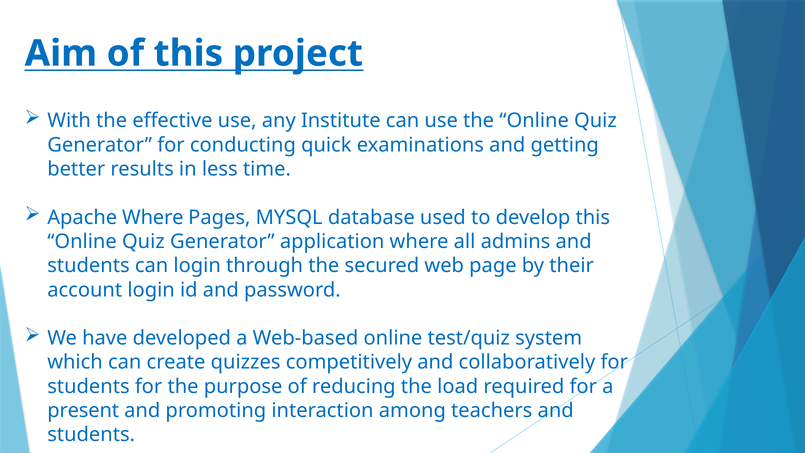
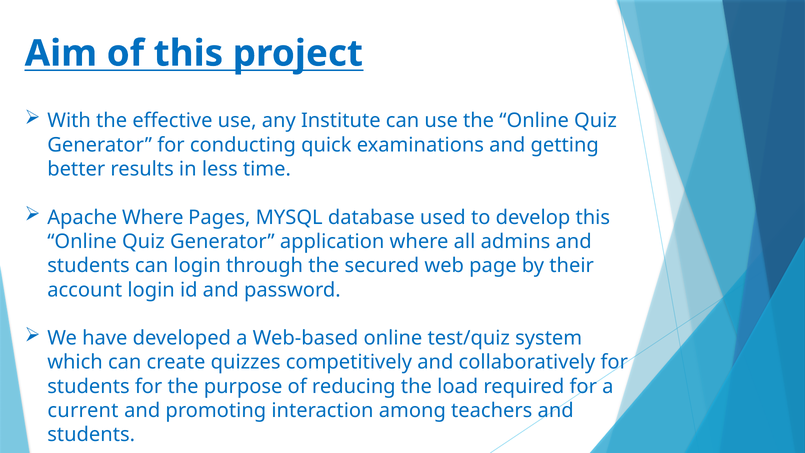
present: present -> current (83, 410)
